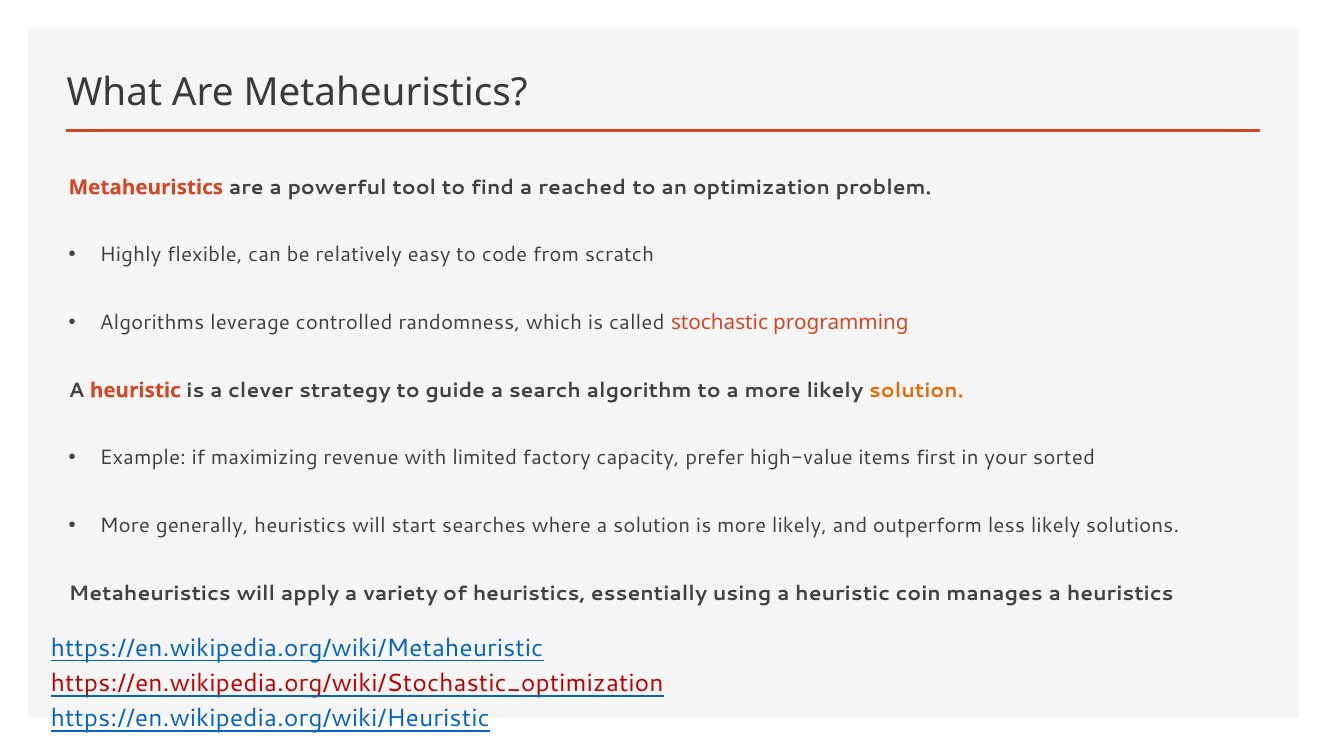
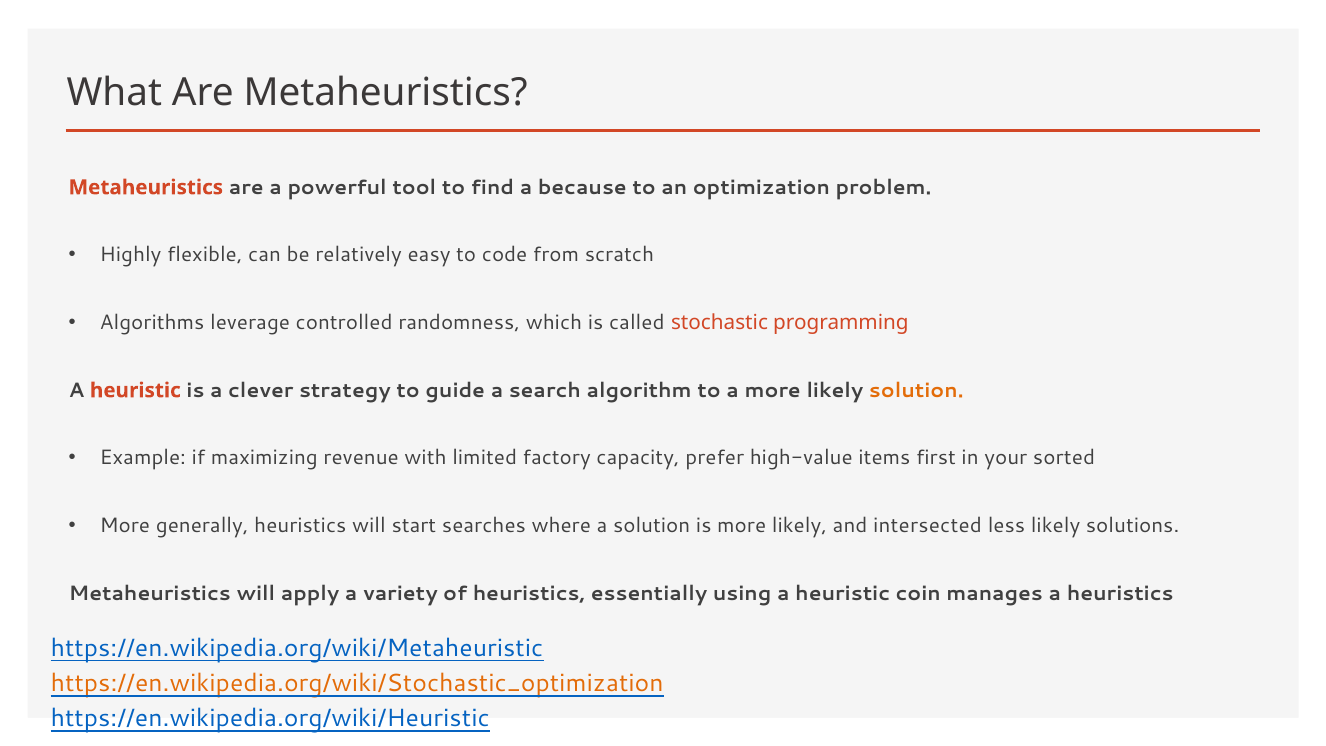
reached: reached -> because (582, 187)
outperform: outperform -> intersected (928, 526)
https://en.wikipedia.org/wiki/Stochastic_optimization colour: red -> orange (357, 683)
